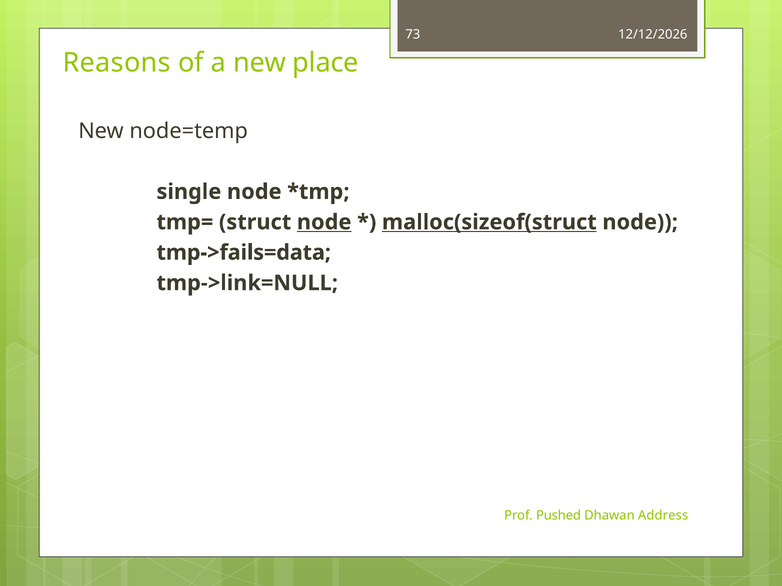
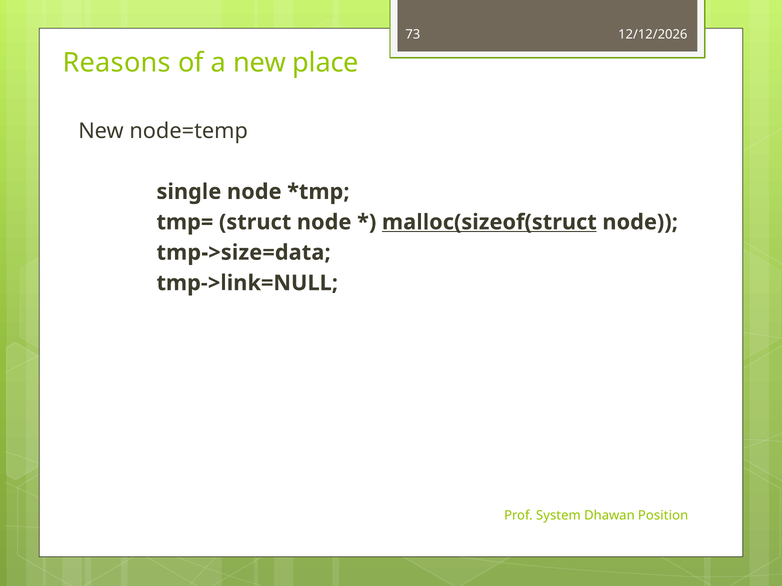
node underline: present -> none (324, 222)
tmp->fails=data: tmp->fails=data -> tmp->size=data (244, 253)
Pushed: Pushed -> System (558, 516)
Address: Address -> Position (663, 516)
